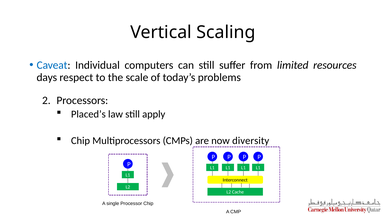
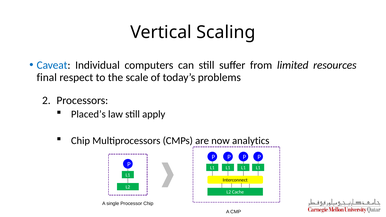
days: days -> final (47, 77)
diversity: diversity -> analytics (251, 141)
